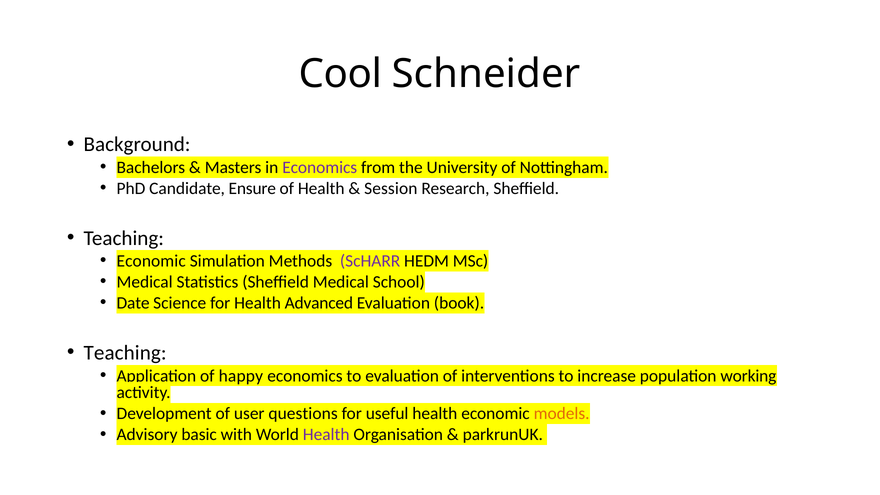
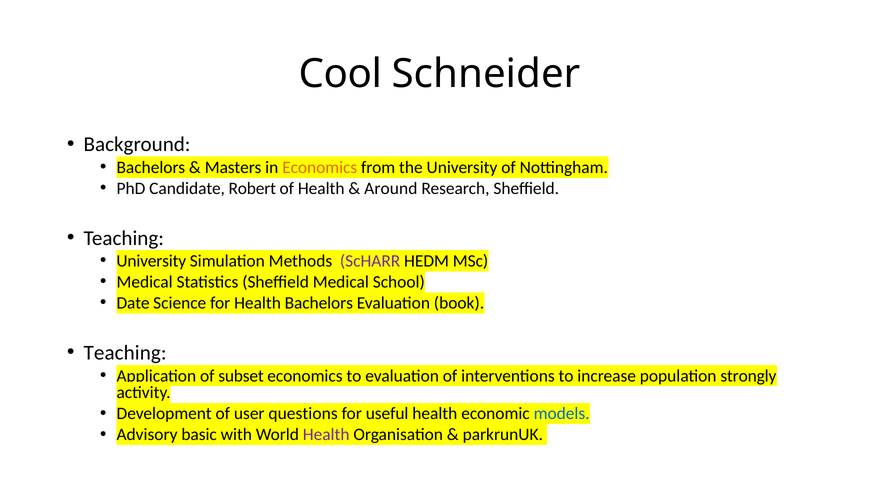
Economics colour: purple -> orange (320, 167)
Ensure: Ensure -> Robert (252, 188)
Session: Session -> Around (391, 188)
Economic: Economic -> University (151, 261)
Health Advanced: Advanced -> Bachelors (319, 303)
happy: happy -> subset (241, 376)
working: working -> strongly (748, 376)
models colour: orange -> blue (562, 414)
